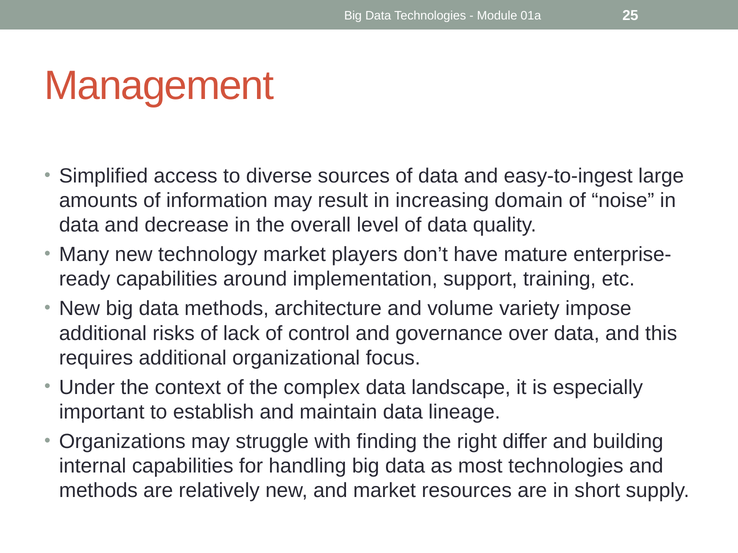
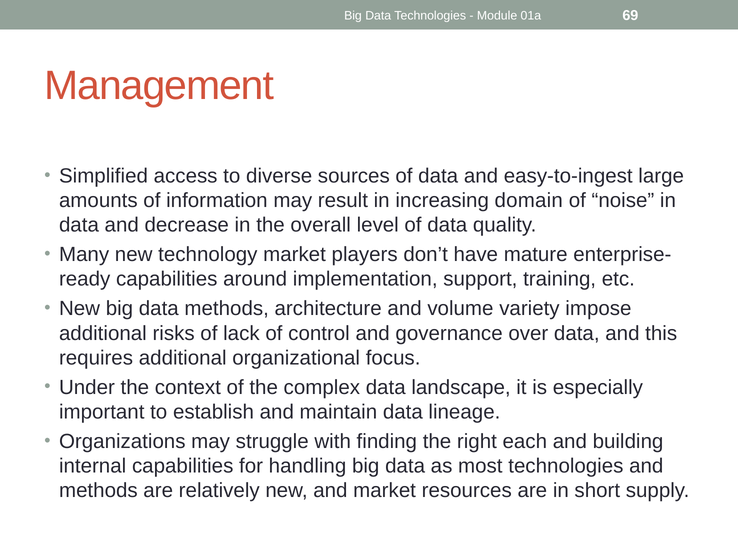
25: 25 -> 69 (630, 16)
differ: differ -> each (525, 442)
